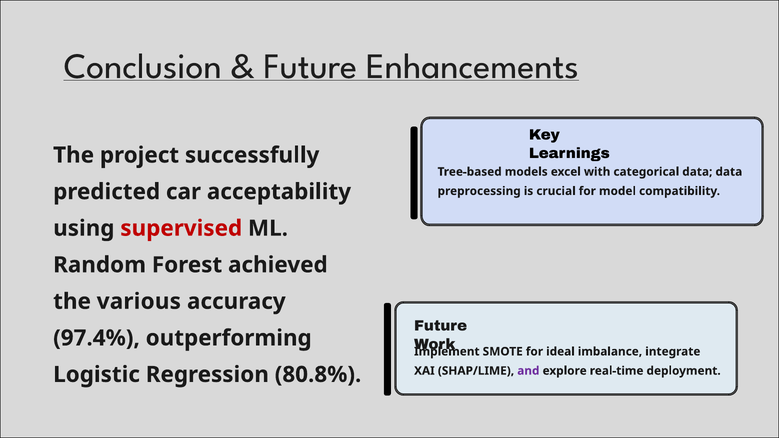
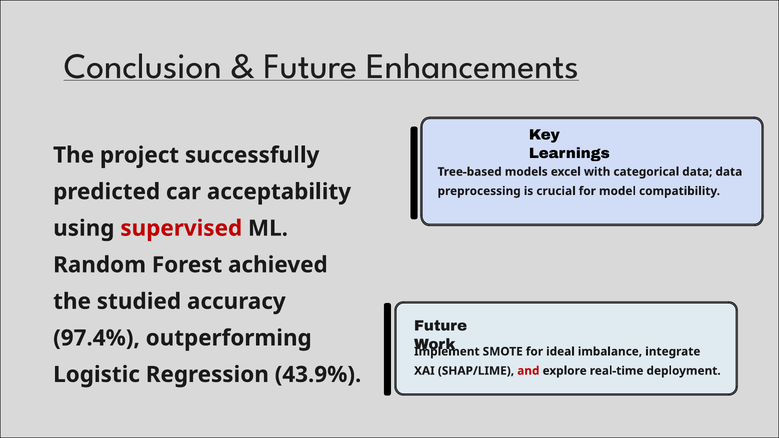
various: various -> studied (139, 302)
and colour: purple -> red (528, 371)
80.8%: 80.8% -> 43.9% (318, 375)
